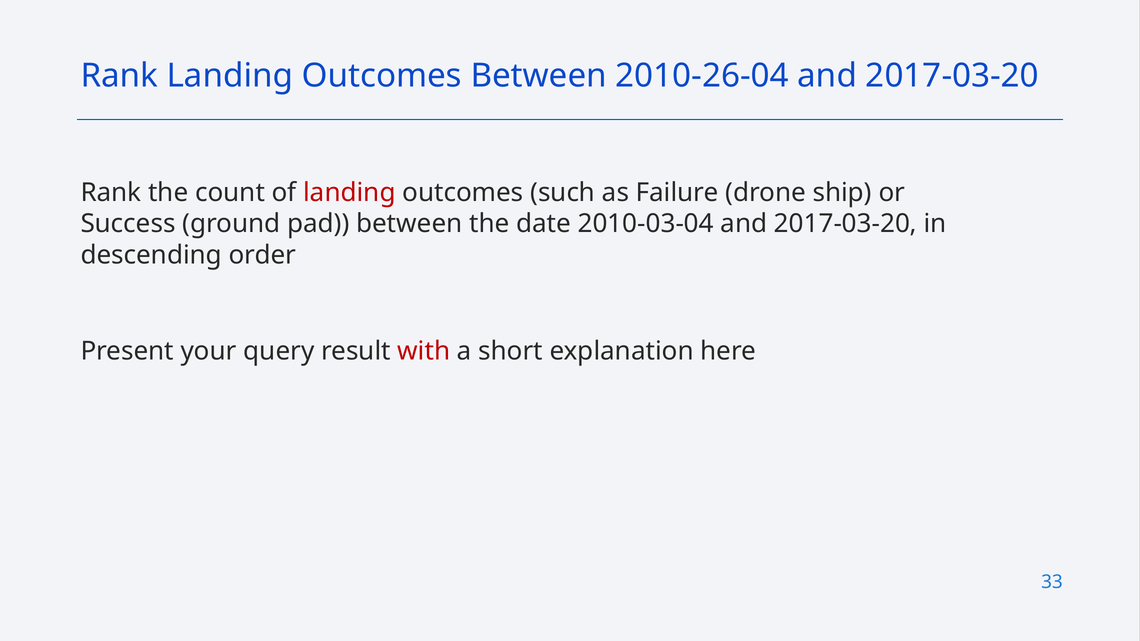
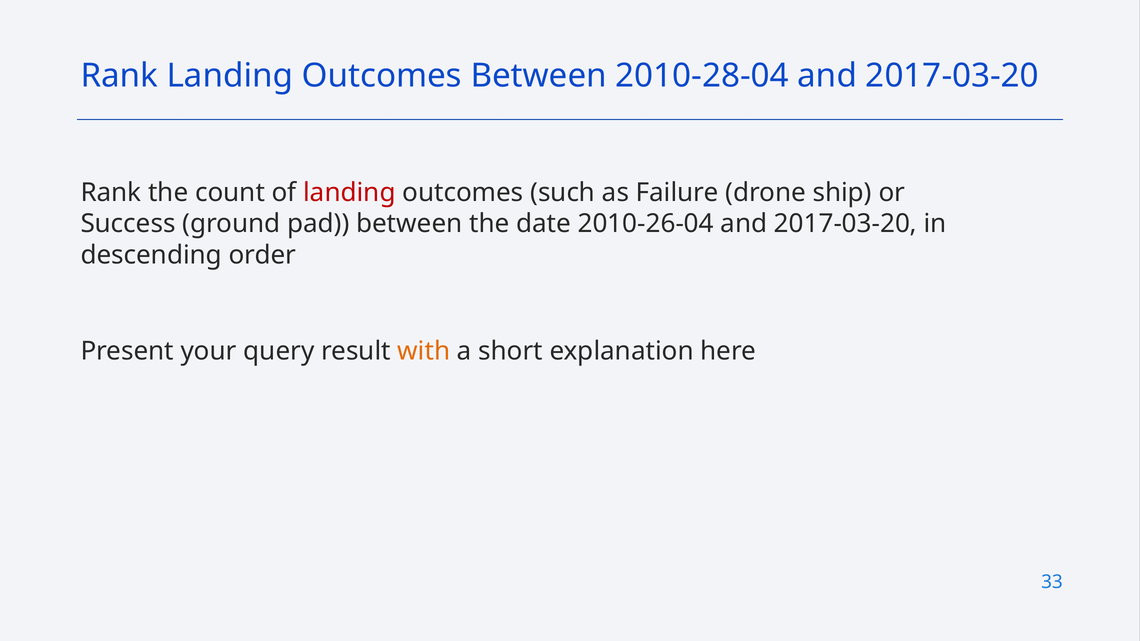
2010-26-04: 2010-26-04 -> 2010-28-04 (702, 76)
2010-03-04: 2010-03-04 -> 2010-26-04 (646, 224)
with colour: red -> orange (424, 351)
